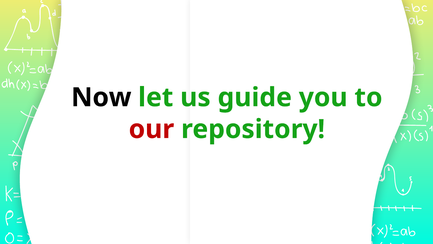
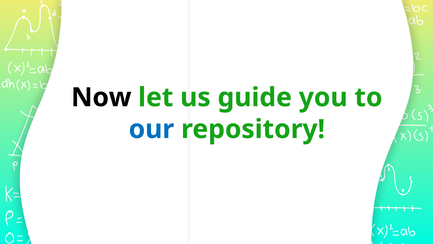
our colour: red -> blue (151, 129)
